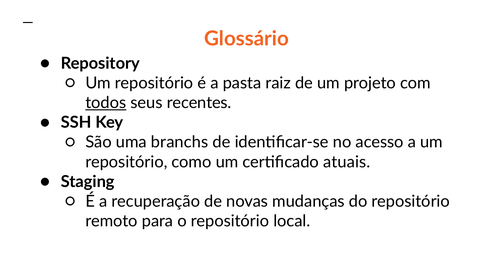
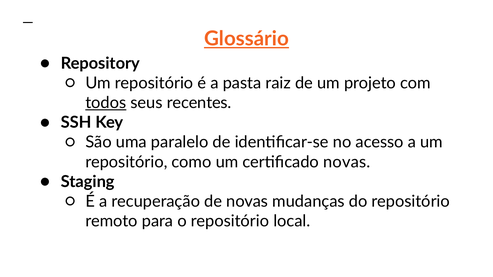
Glossário underline: none -> present (246, 39)
branchs: branchs -> paralelo (180, 142)
certificado atuais: atuais -> novas (347, 162)
